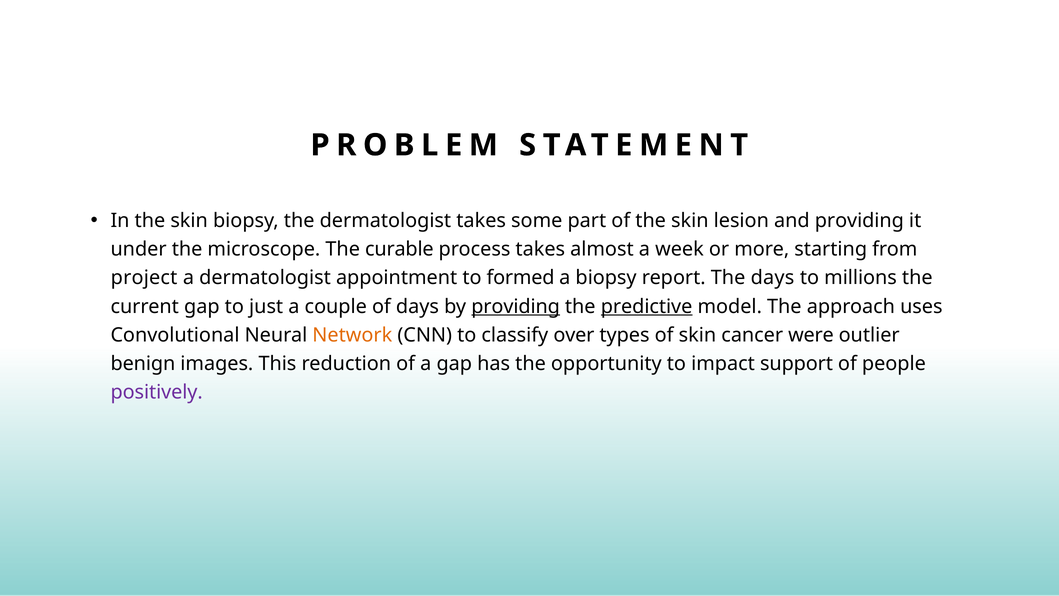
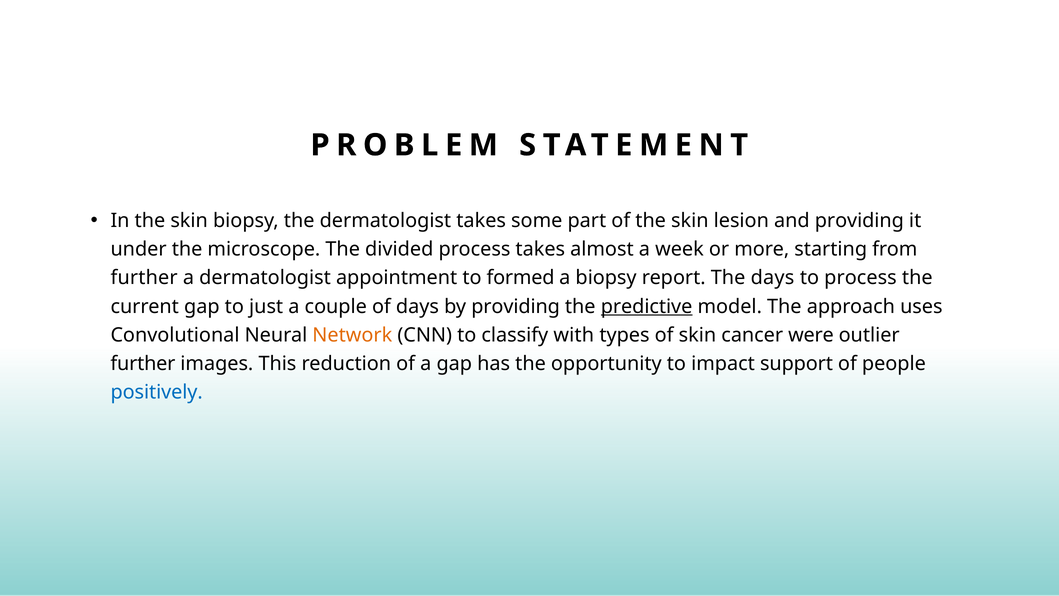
curable: curable -> divided (399, 249)
project: project -> further (144, 278)
to millions: millions -> process (860, 278)
providing underline: present -> none (516, 306)
over: over -> with (574, 335)
benign: benign -> further (143, 363)
positively colour: purple -> blue (157, 392)
